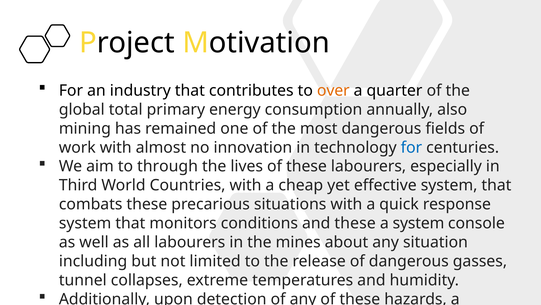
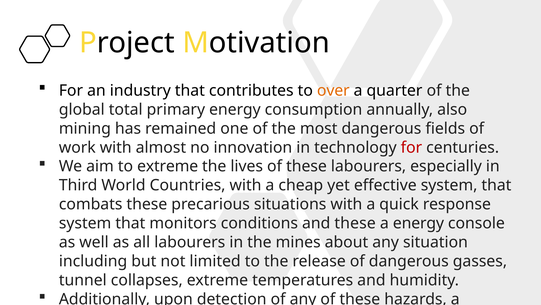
for colour: blue -> red (411, 147)
to through: through -> extreme (168, 166)
a system: system -> energy (418, 223)
